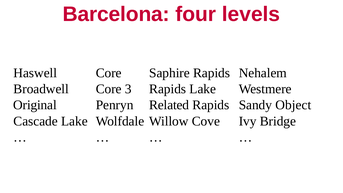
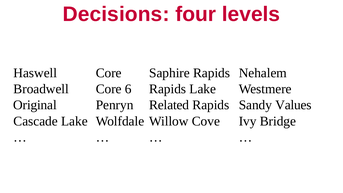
Barcelona: Barcelona -> Decisions (116, 14)
3: 3 -> 6 (128, 89)
Object: Object -> Values (293, 105)
